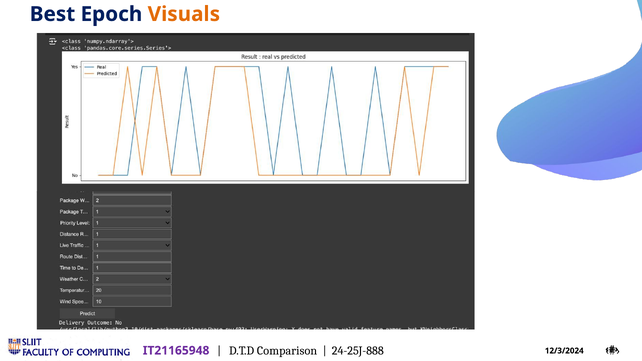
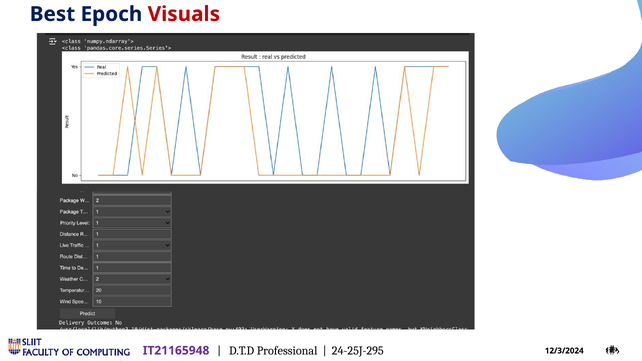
Visuals colour: orange -> red (184, 14)
Comparison: Comparison -> Professional (287, 351)
24-25J-888: 24-25J-888 -> 24-25J-295 (358, 351)
